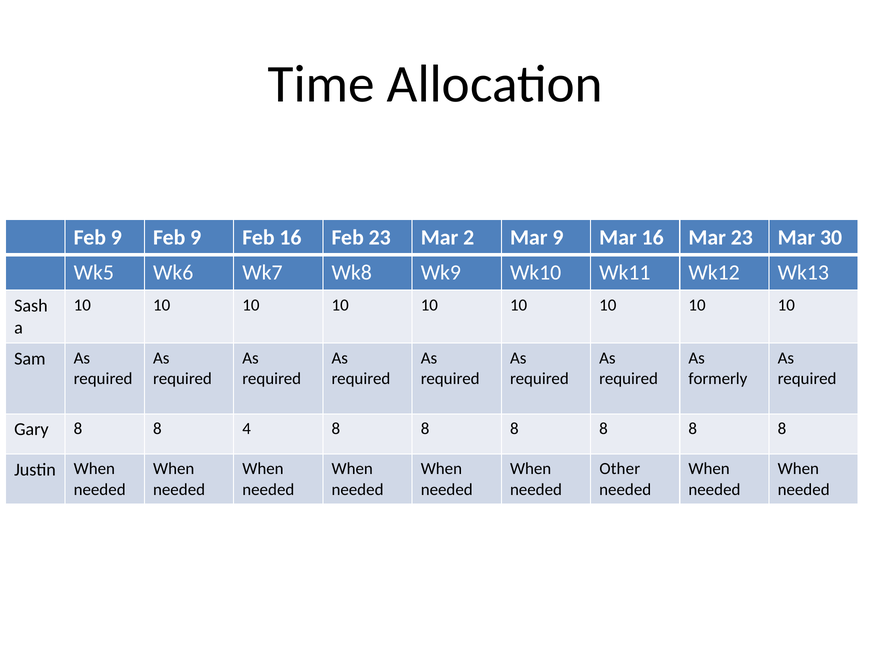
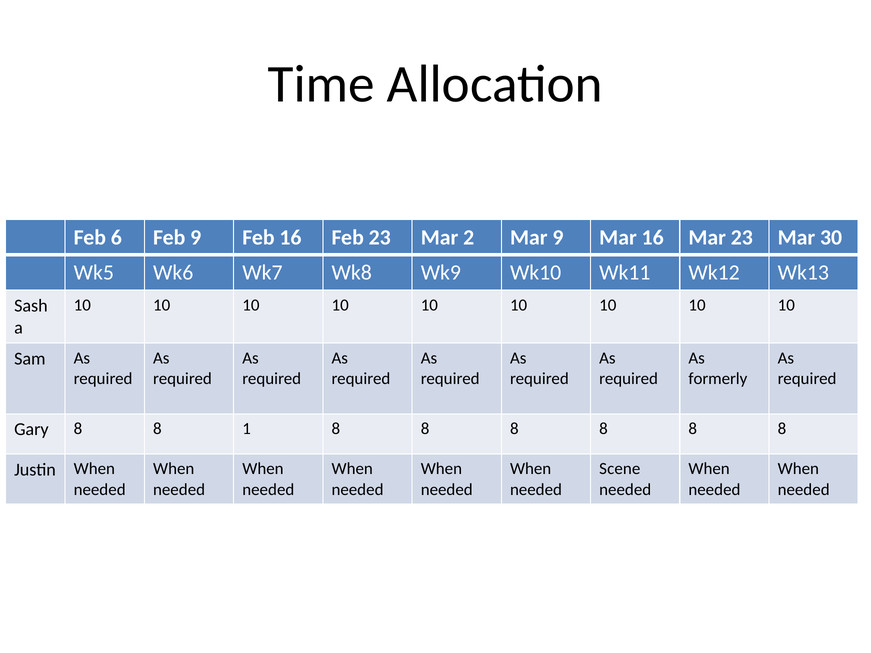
9: 9 -> 6 (116, 237)
4: 4 -> 1 (247, 429)
Other: Other -> Scene (620, 469)
